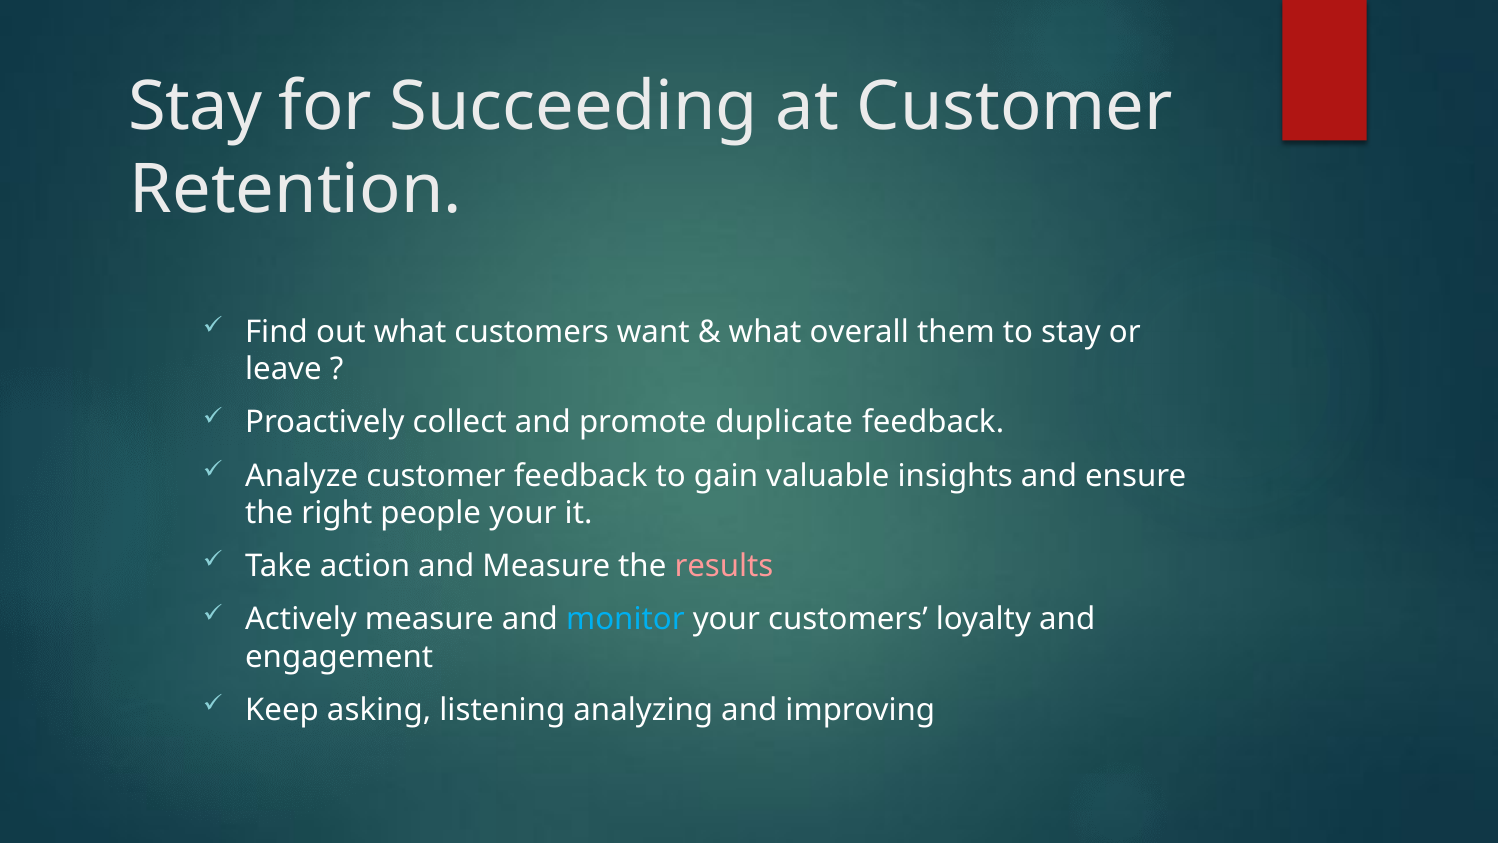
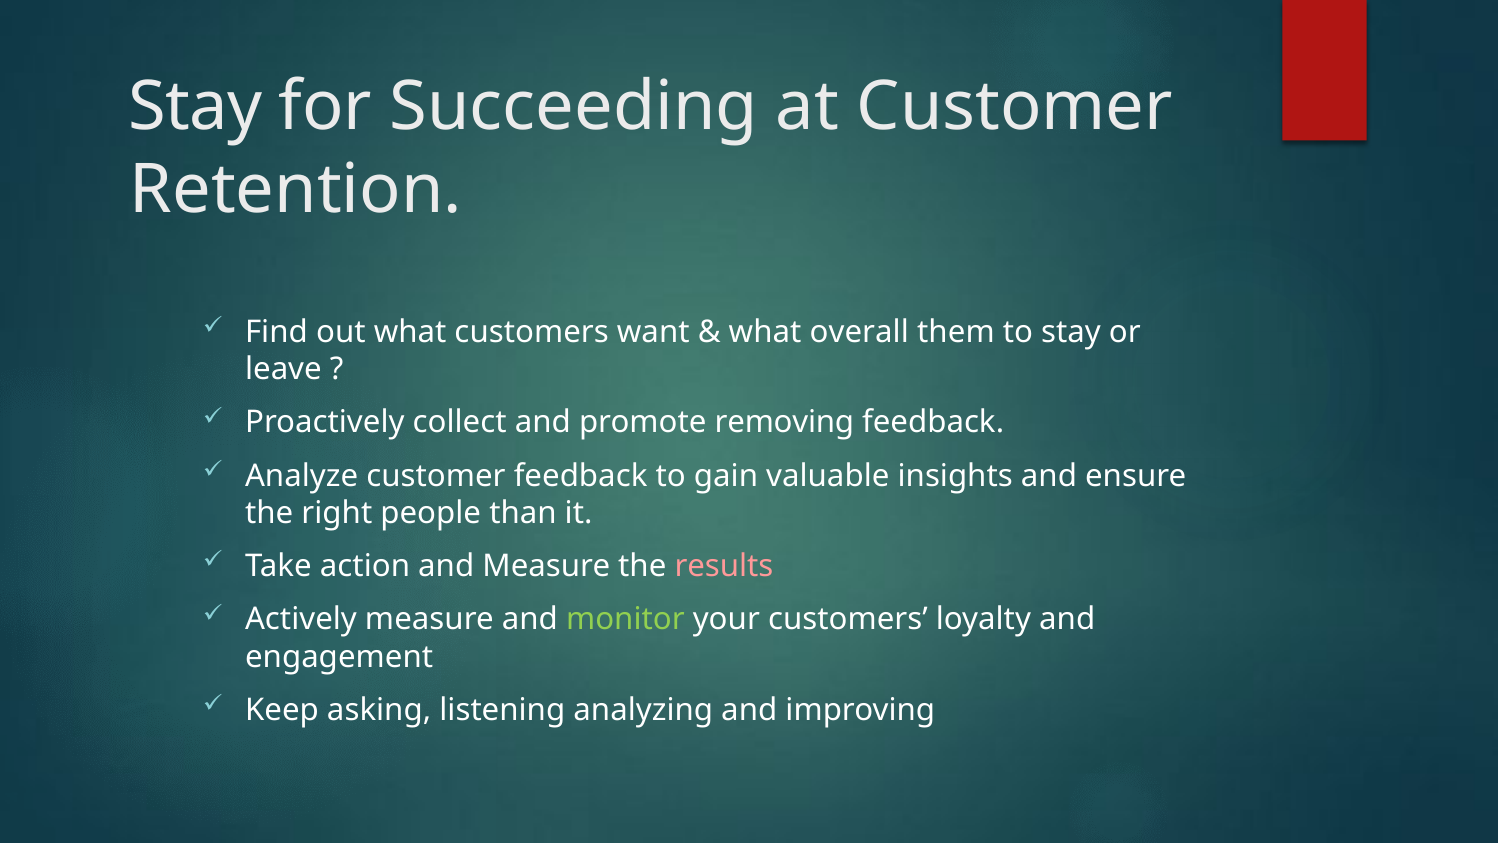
duplicate: duplicate -> removing (784, 422)
people your: your -> than (523, 513)
monitor colour: light blue -> light green (625, 619)
